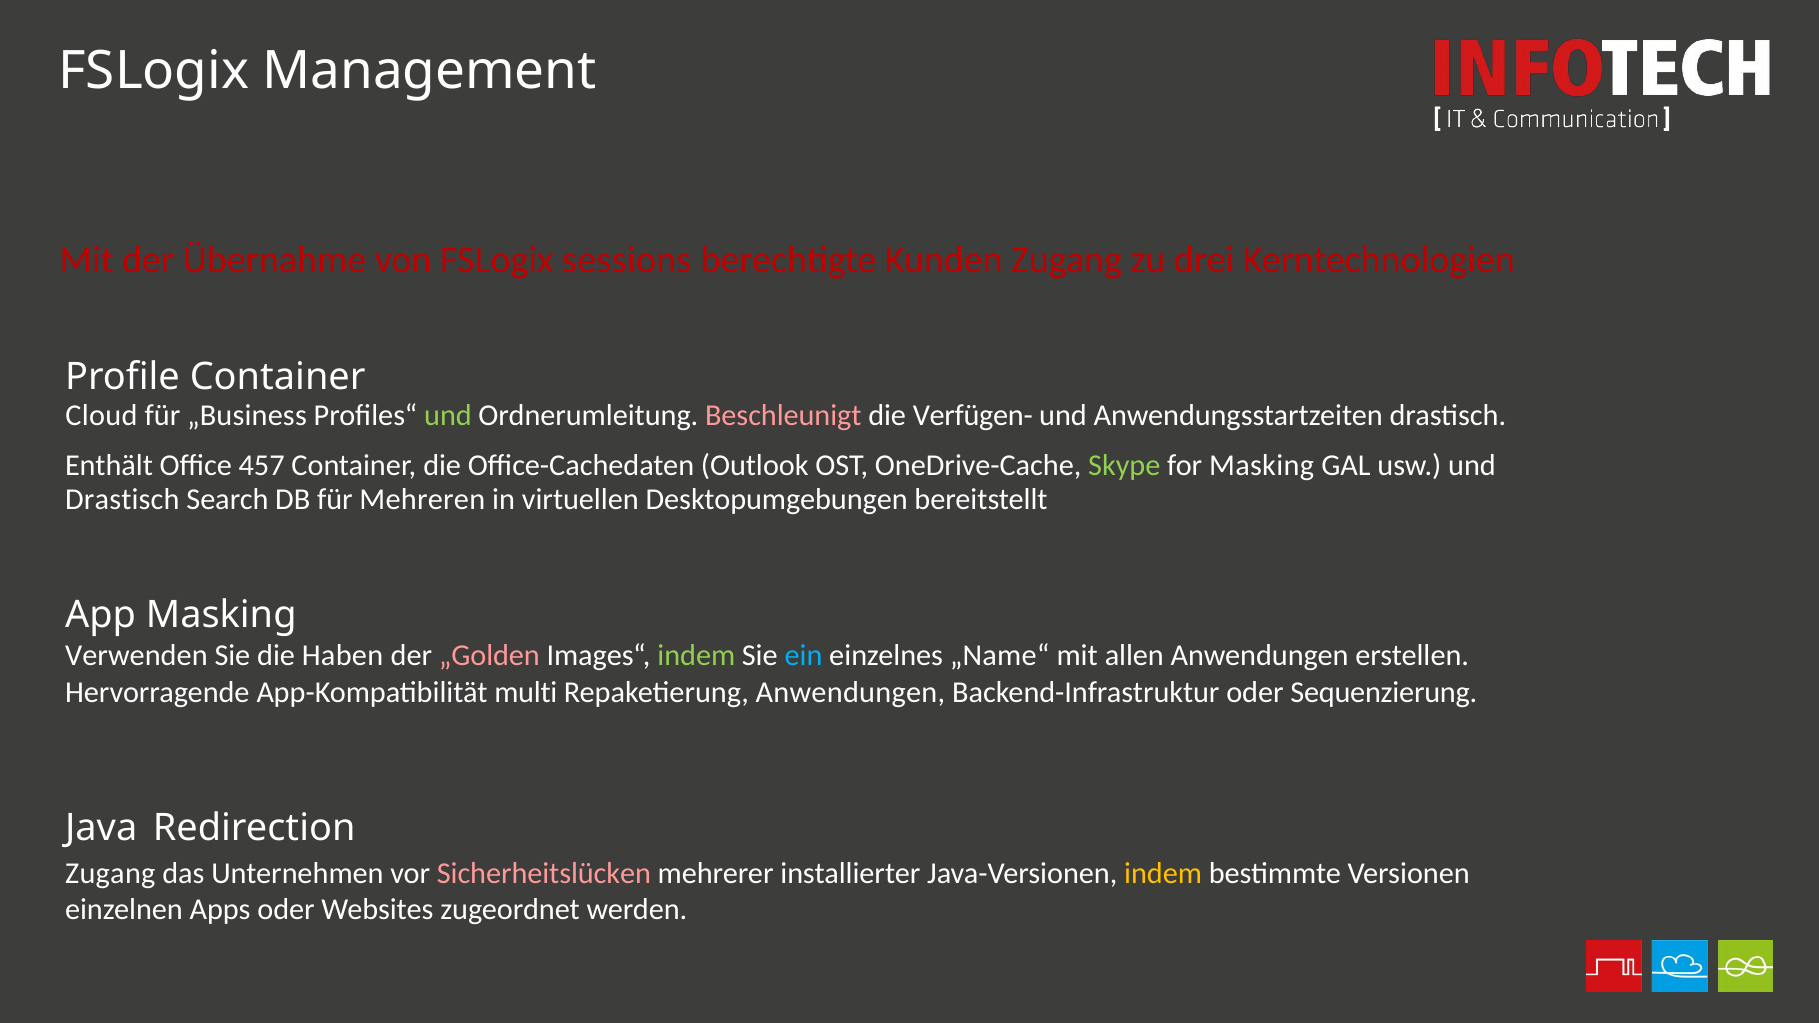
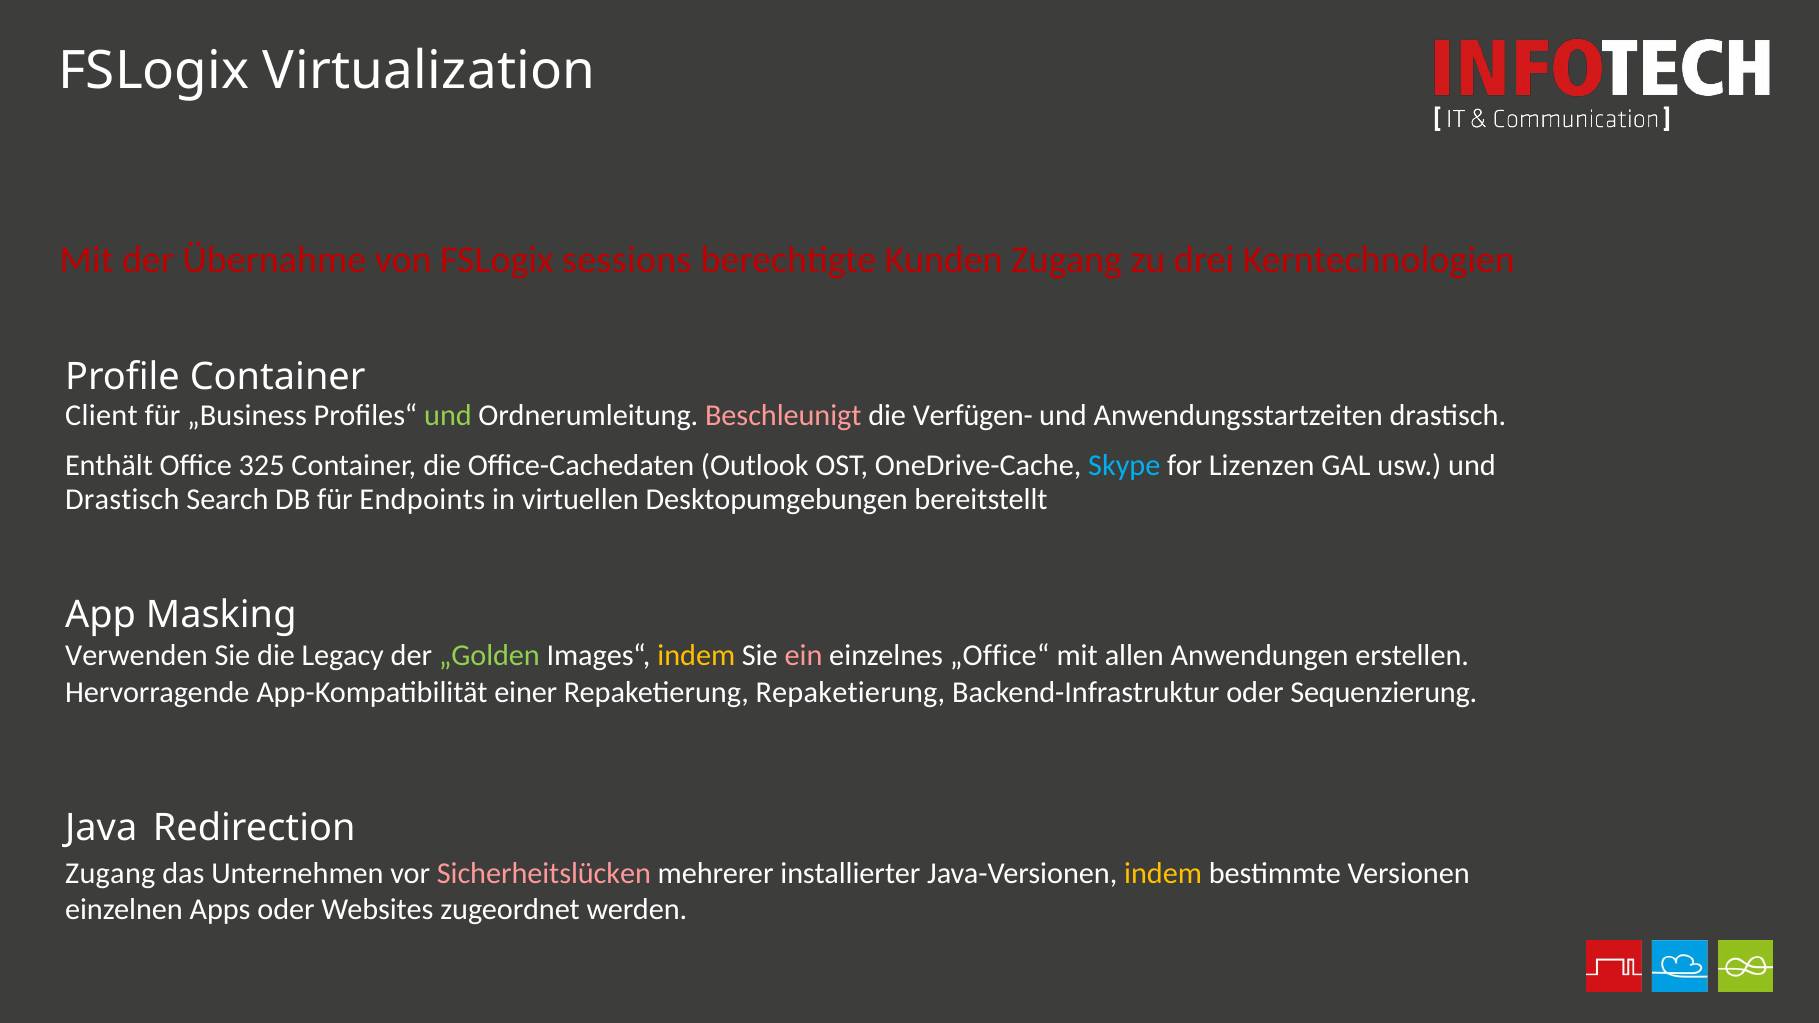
Management: Management -> Virtualization (429, 71)
Cloud: Cloud -> Client (101, 416)
457: 457 -> 325 (262, 466)
Skype colour: light green -> light blue (1124, 466)
for Masking: Masking -> Lizenzen (1262, 466)
Mehreren: Mehreren -> Endpoints (422, 500)
Haben: Haben -> Legacy (343, 656)
„Golden colour: pink -> light green (489, 656)
indem colour: light green -> yellow (696, 656)
ein colour: light blue -> pink (803, 656)
„Name“: „Name“ -> „Office“ (1000, 656)
multi: multi -> einer (526, 692)
Repaketierung Anwendungen: Anwendungen -> Repaketierung (850, 692)
